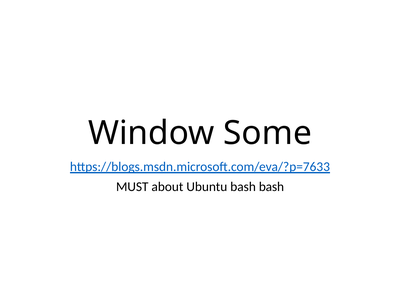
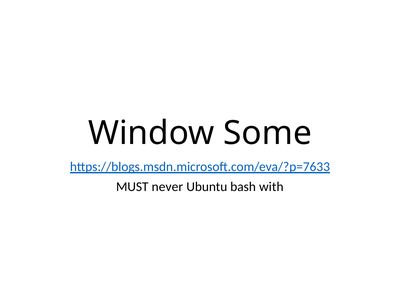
about: about -> never (167, 187)
bash bash: bash -> with (271, 187)
